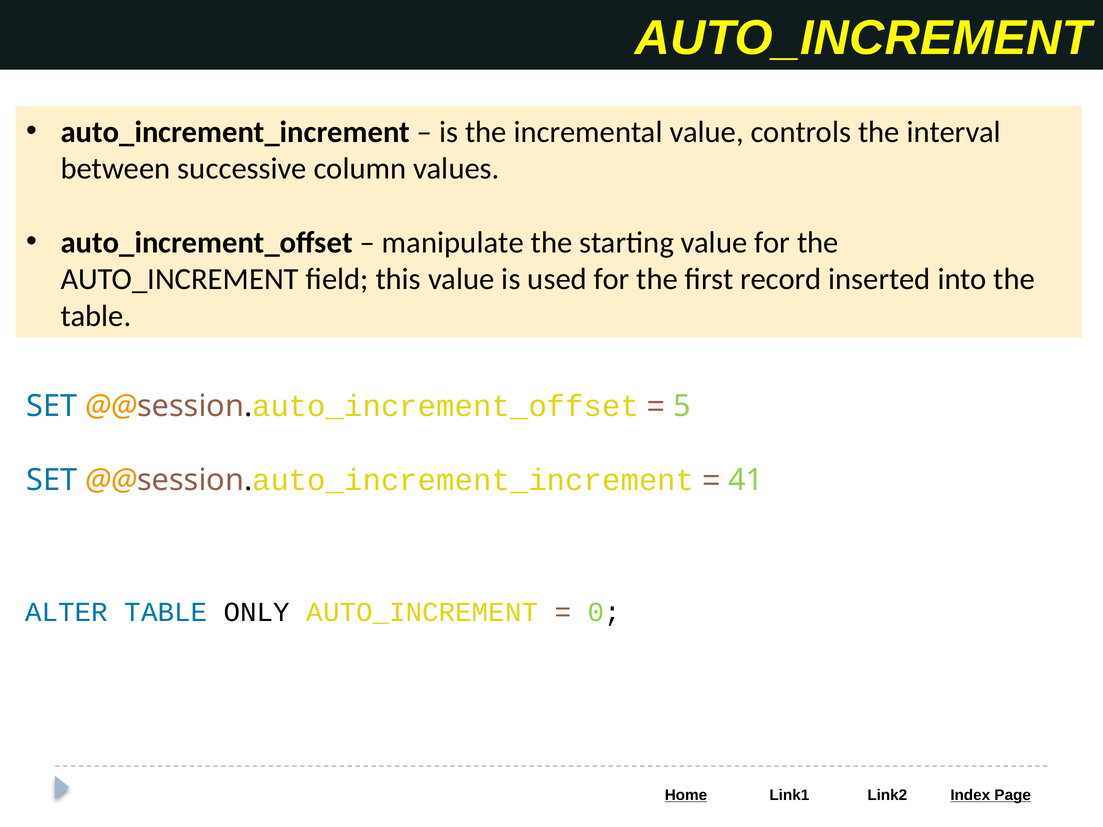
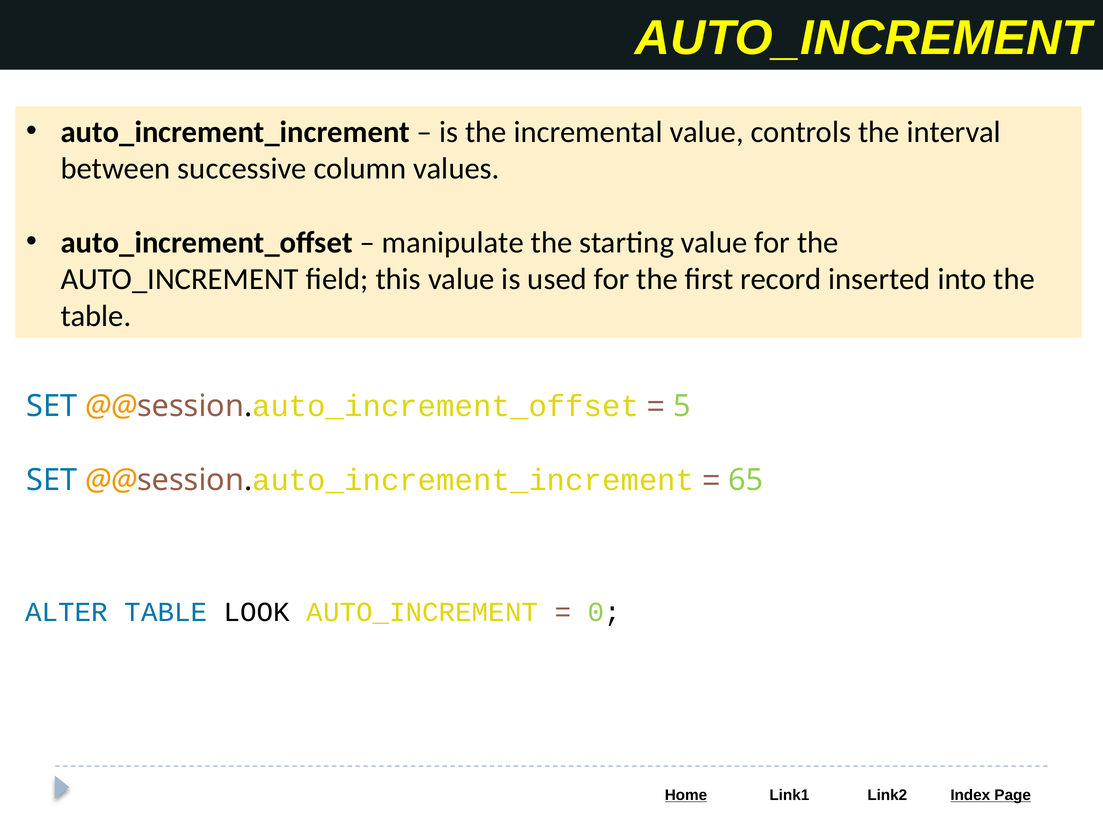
41: 41 -> 65 (746, 480)
ONLY: ONLY -> LOOK (257, 612)
